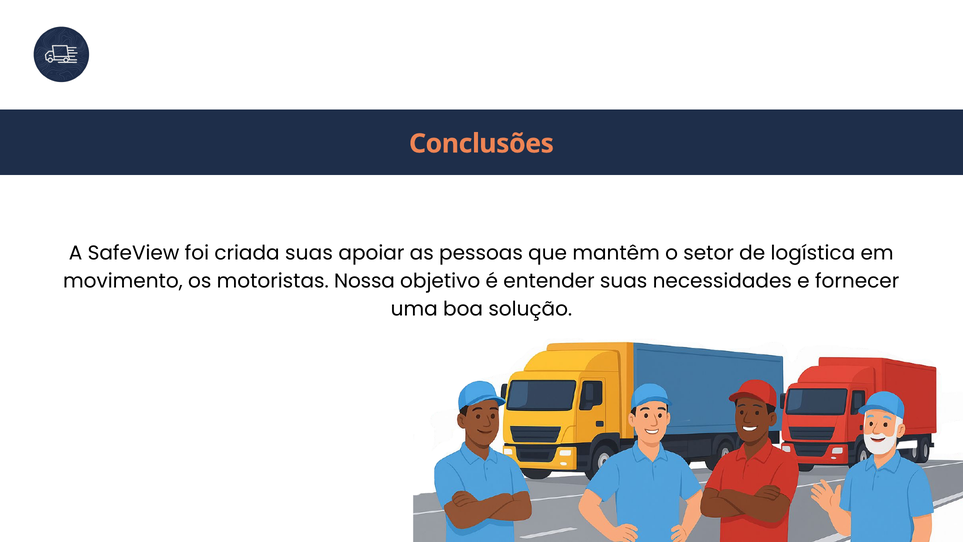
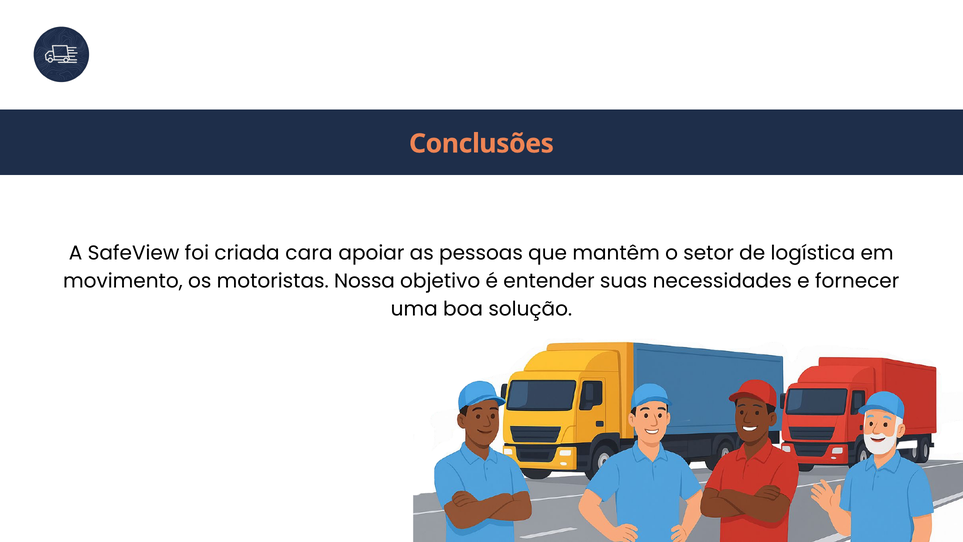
criada suas: suas -> cara (309, 253)
